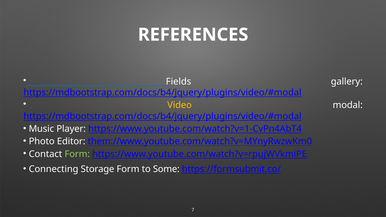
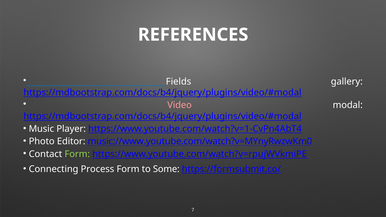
Video colour: yellow -> pink (180, 105)
them://www.youtube.com/watch?v=MYnyRwzwKm0: them://www.youtube.com/watch?v=MYnyRwzwKm0 -> music://www.youtube.com/watch?v=MYnyRwzwKm0 (200, 141)
Storage: Storage -> Process (97, 169)
